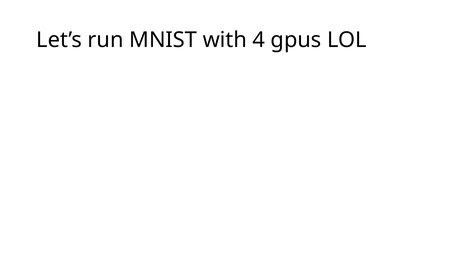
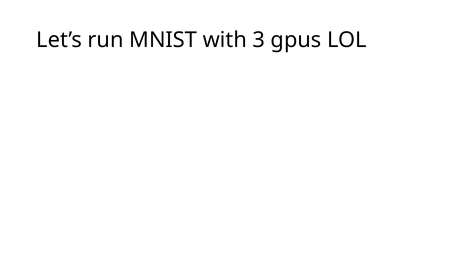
4: 4 -> 3 (259, 40)
